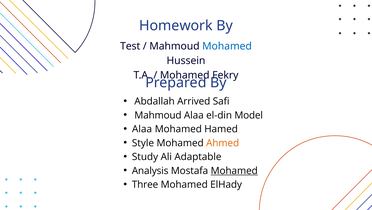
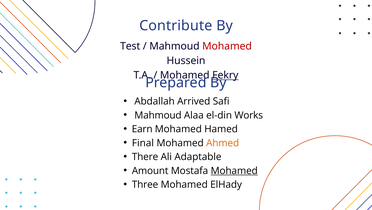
Homework: Homework -> Contribute (176, 26)
Mohamed colour: blue -> red (227, 46)
Fekry underline: none -> present (225, 75)
Model: Model -> Works (249, 115)
Alaa: Alaa -> Earn (142, 129)
Style: Style -> Final (143, 142)
Study: Study -> There (145, 156)
Analysis: Analysis -> Amount (150, 170)
